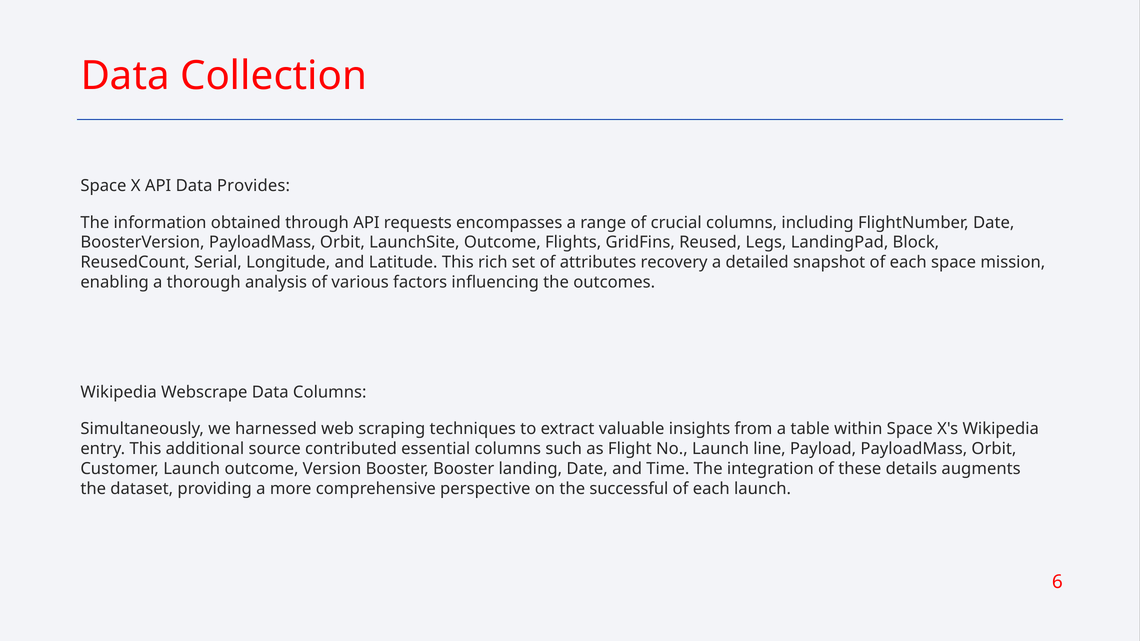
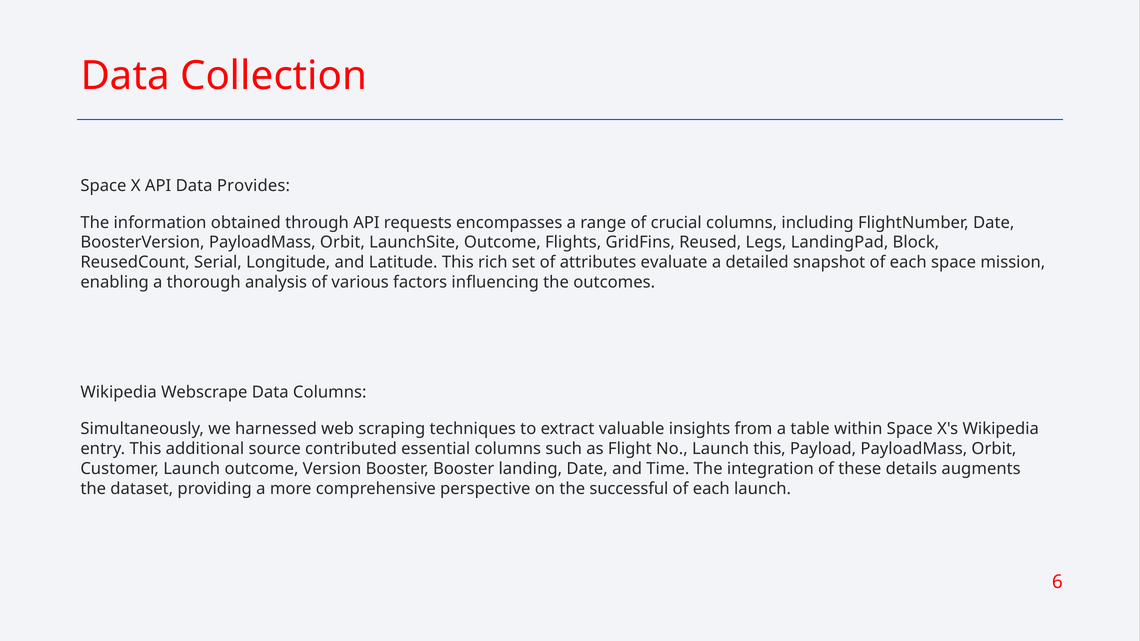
recovery: recovery -> evaluate (674, 263)
Launch line: line -> this (770, 449)
